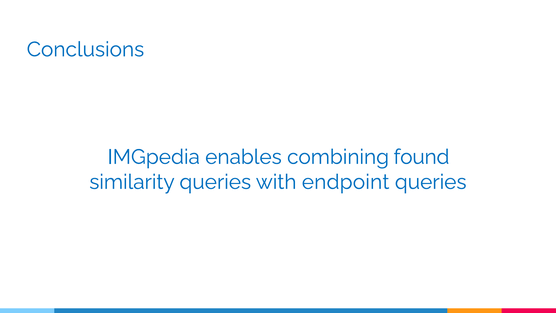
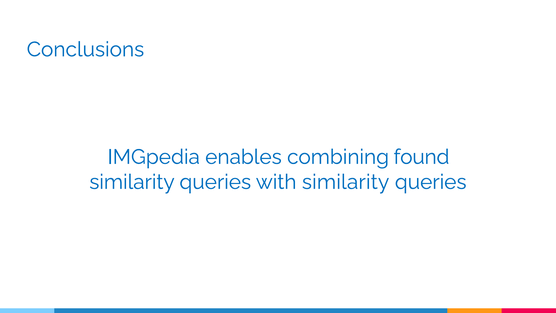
with endpoint: endpoint -> similarity (346, 182)
